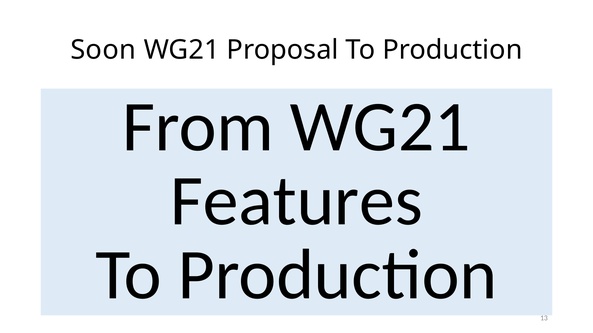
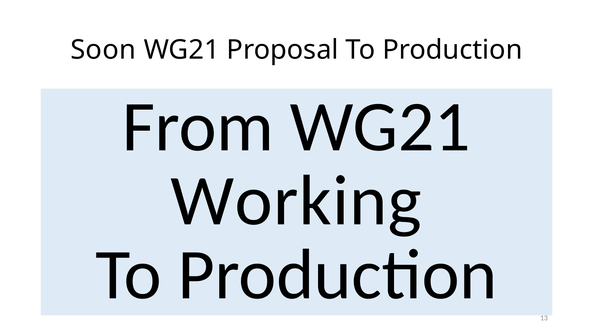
Features: Features -> Working (296, 201)
